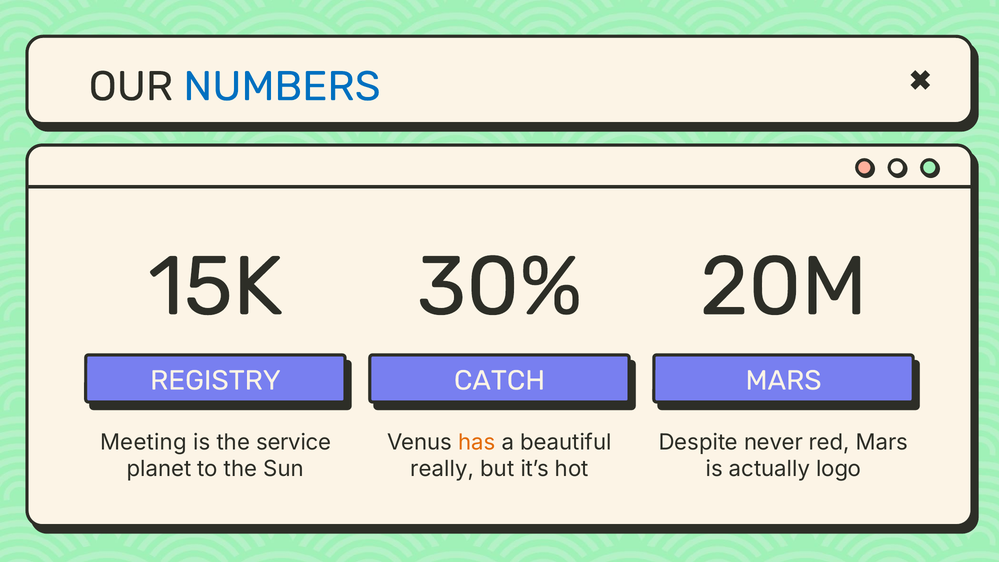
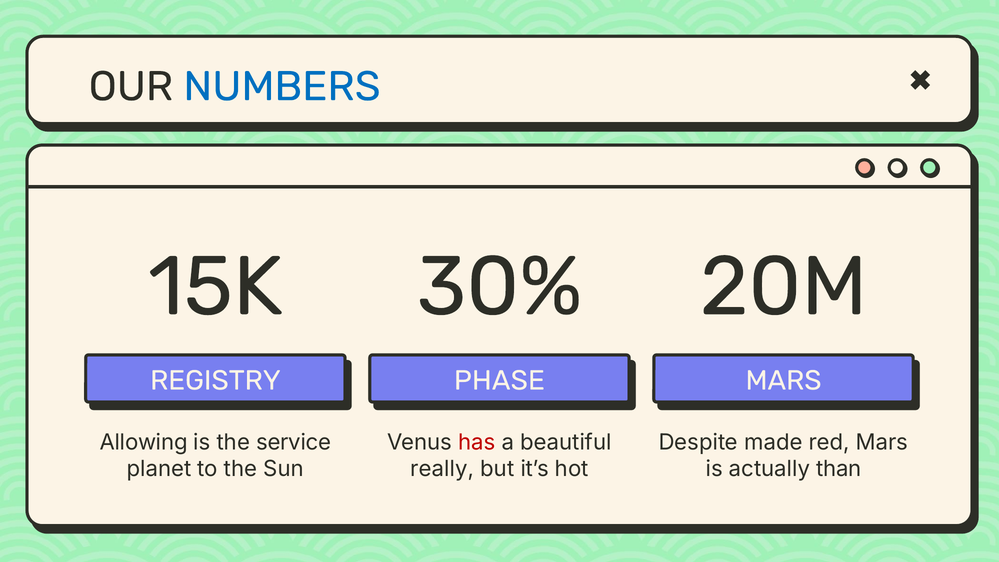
CATCH: CATCH -> PHASE (499, 380)
Meeting: Meeting -> Allowing (144, 442)
has colour: orange -> red (477, 442)
never: never -> made (773, 442)
logo: logo -> than (839, 469)
